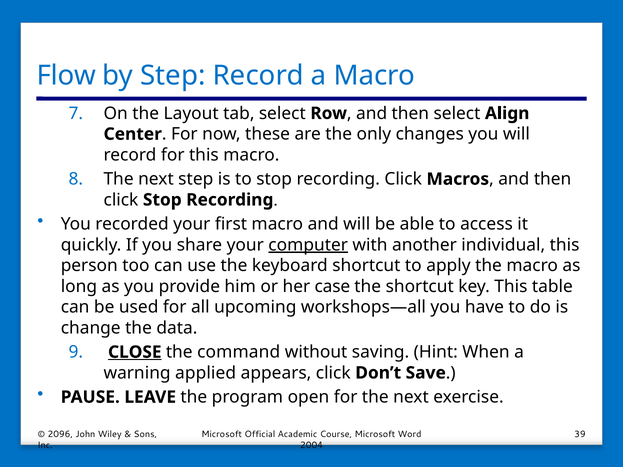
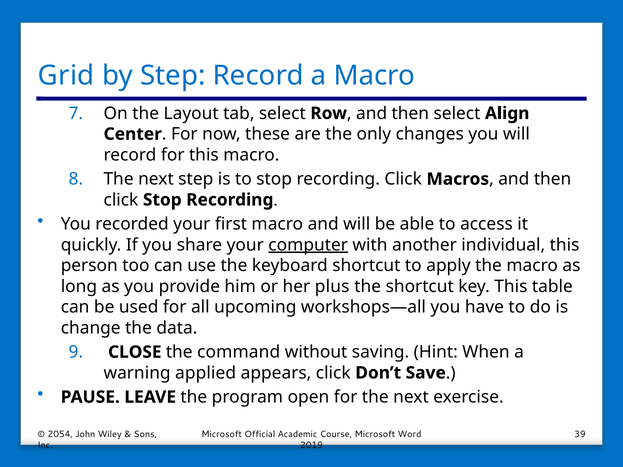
Flow: Flow -> Grid (66, 76)
case: case -> plus (332, 286)
CLOSE underline: present -> none (135, 352)
2096: 2096 -> 2054 (60, 435)
2004: 2004 -> 2019 (312, 446)
